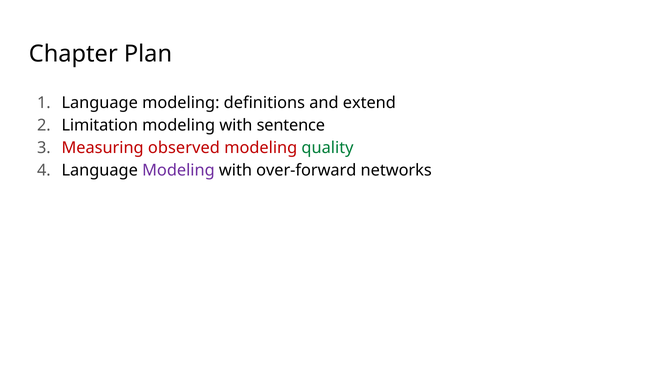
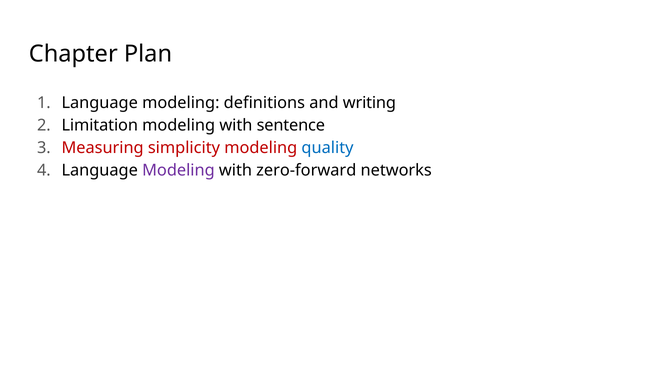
extend: extend -> writing (369, 103)
observed: observed -> simplicity (184, 148)
quality colour: green -> blue (328, 148)
over-forward: over-forward -> zero-forward (306, 171)
